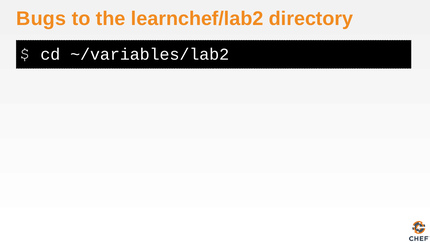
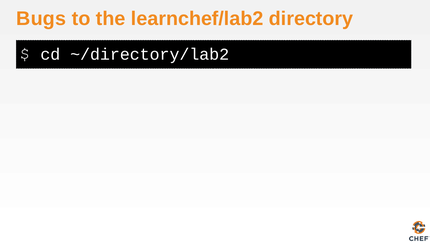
~/variables/lab2: ~/variables/lab2 -> ~/directory/lab2 (150, 54)
